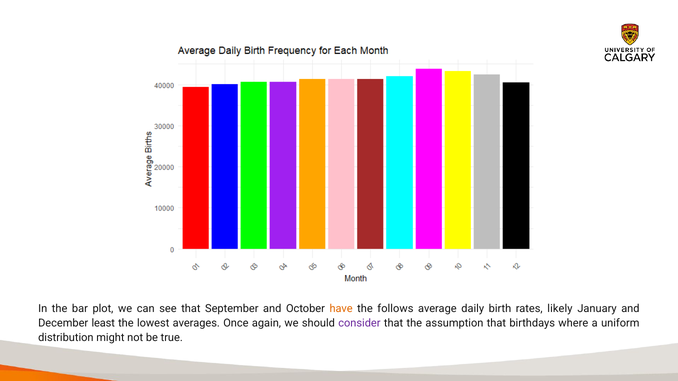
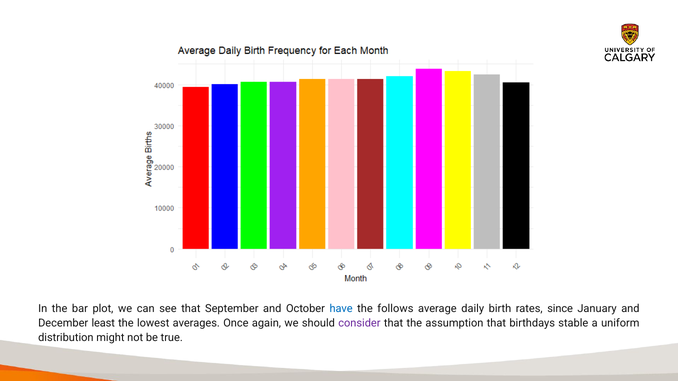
have colour: orange -> blue (341, 309)
likely: likely -> since (560, 309)
where: where -> stable (573, 323)
